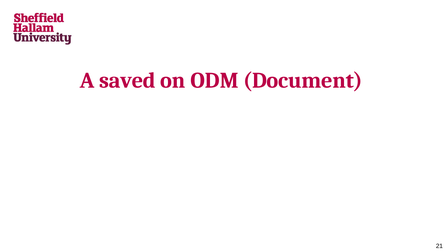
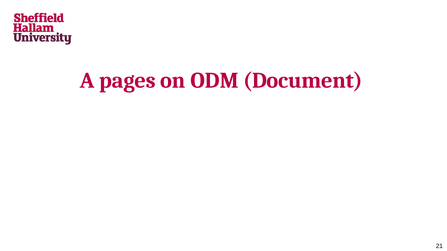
saved: saved -> pages (127, 81)
